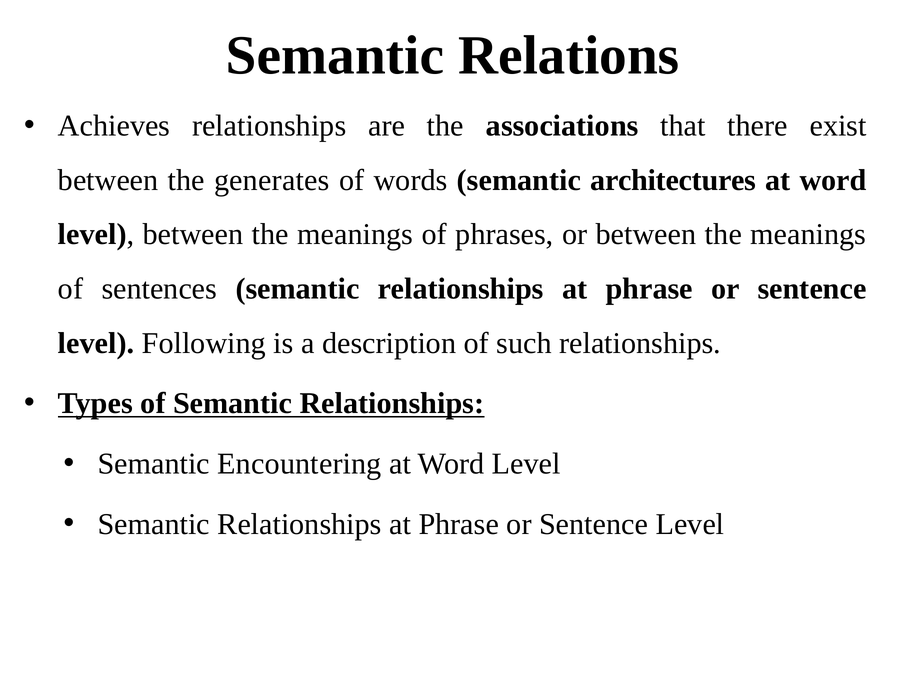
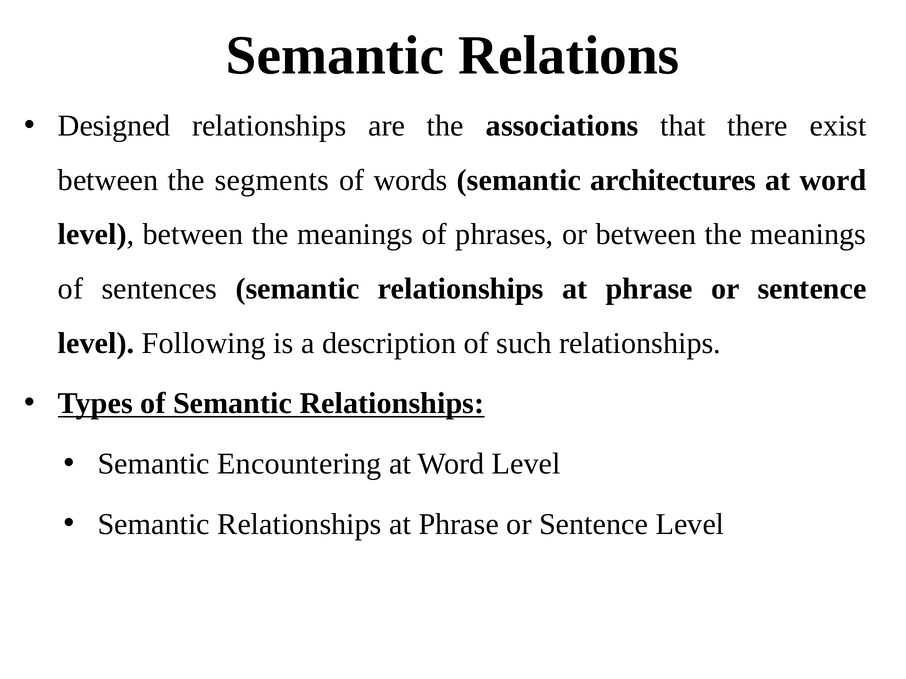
Achieves: Achieves -> Designed (114, 126)
generates: generates -> segments (272, 180)
